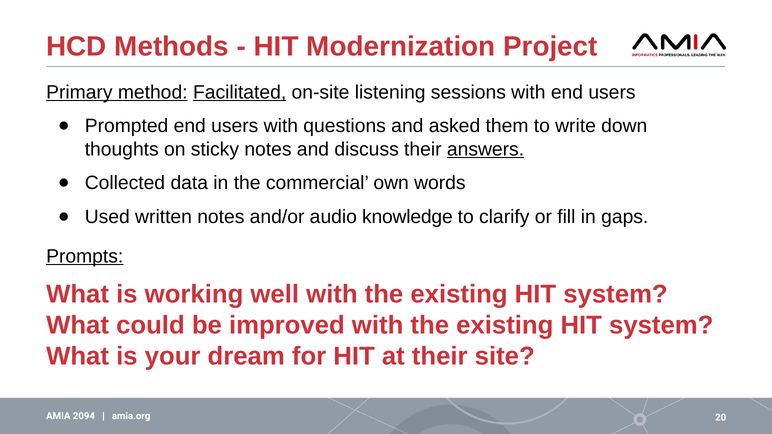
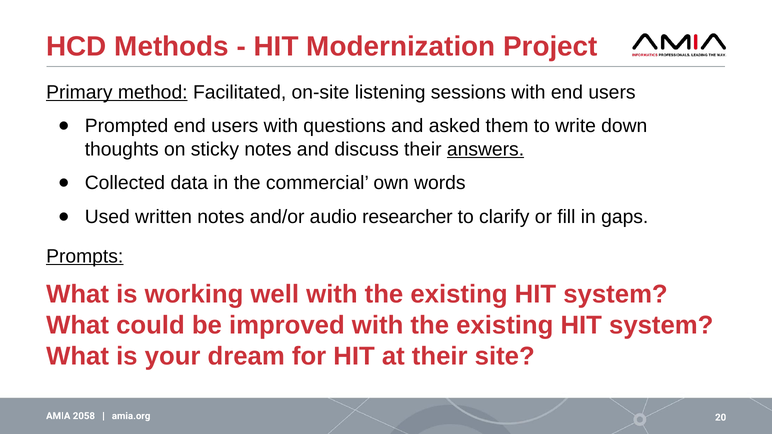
Facilitated underline: present -> none (240, 92)
knowledge: knowledge -> researcher (407, 217)
2094: 2094 -> 2058 (84, 416)
